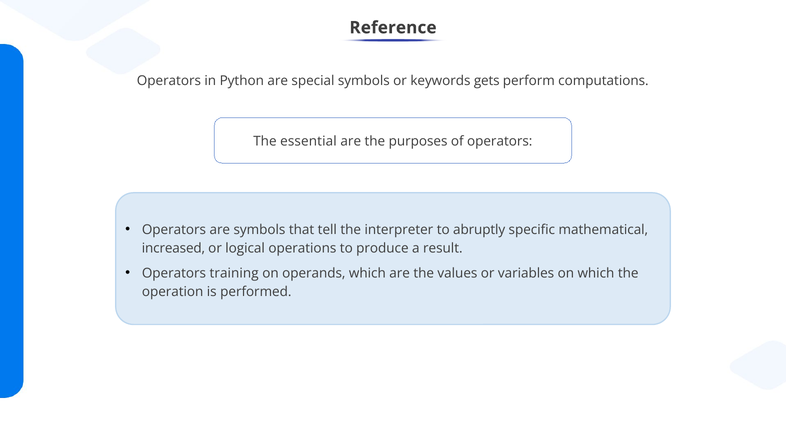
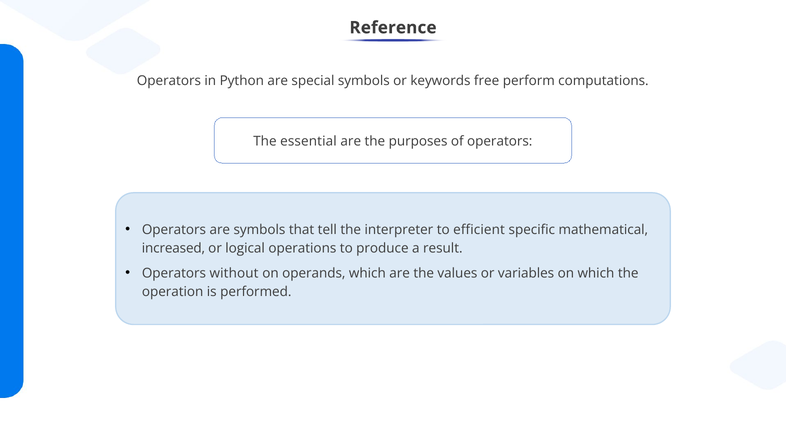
gets: gets -> free (487, 81)
abruptly: abruptly -> efficient (479, 230)
training: training -> without (234, 273)
